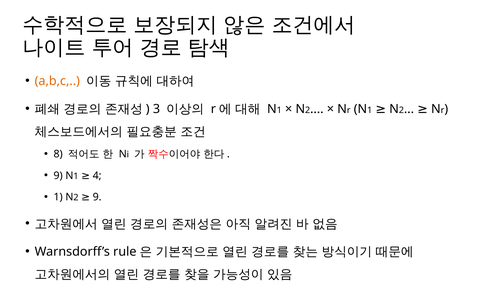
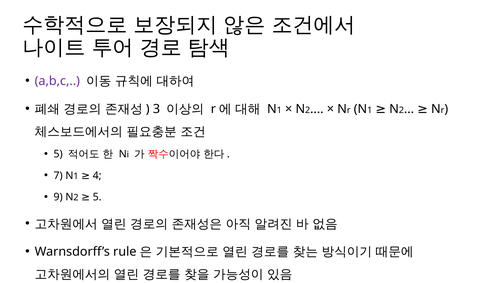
a,b,c colour: orange -> purple (57, 81)
8: 8 -> 5 (58, 154)
9: 9 -> 7 (58, 176)
1: 1 -> 9 (58, 197)
N2 9: 9 -> 5 (97, 197)
